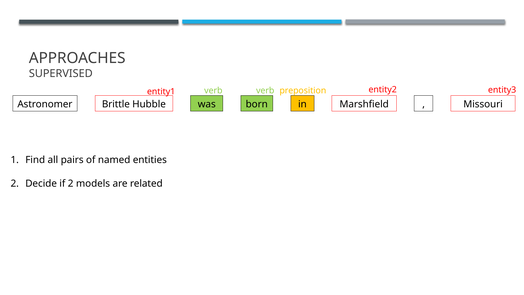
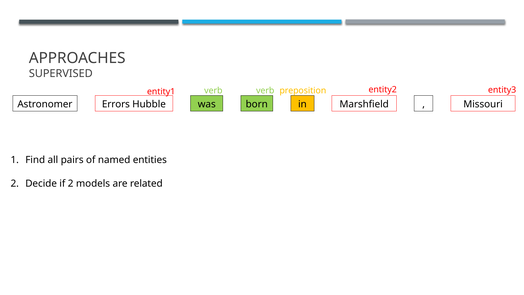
Brittle: Brittle -> Errors (116, 104)
